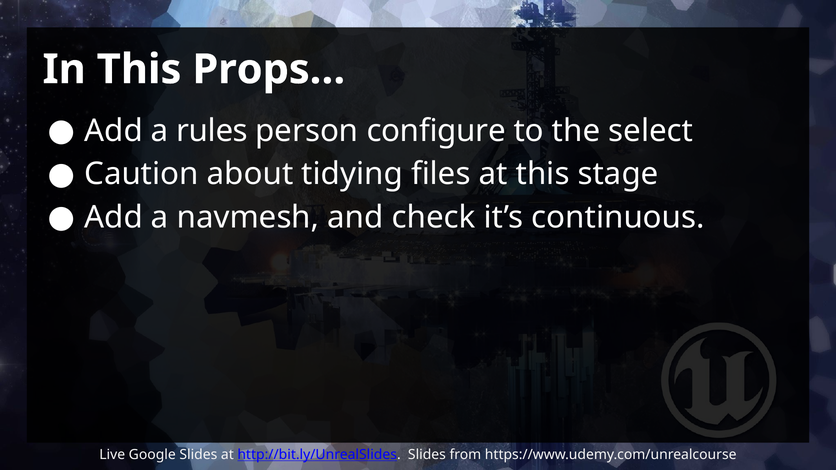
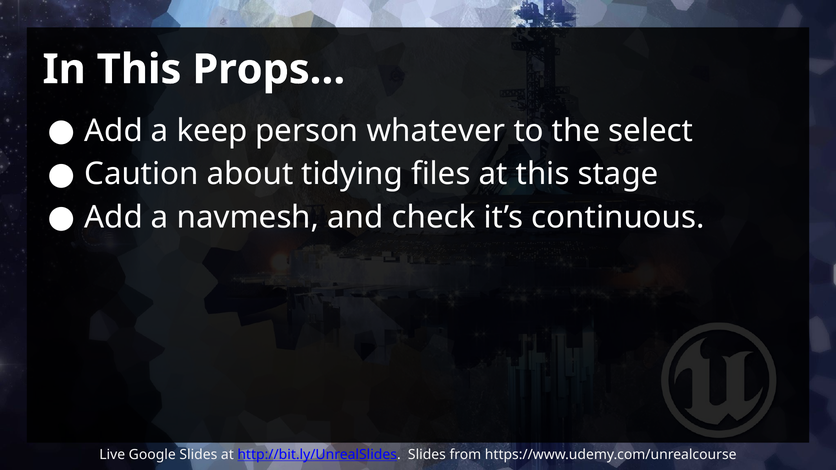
rules: rules -> keep (212, 131)
configure: configure -> whatever (436, 131)
